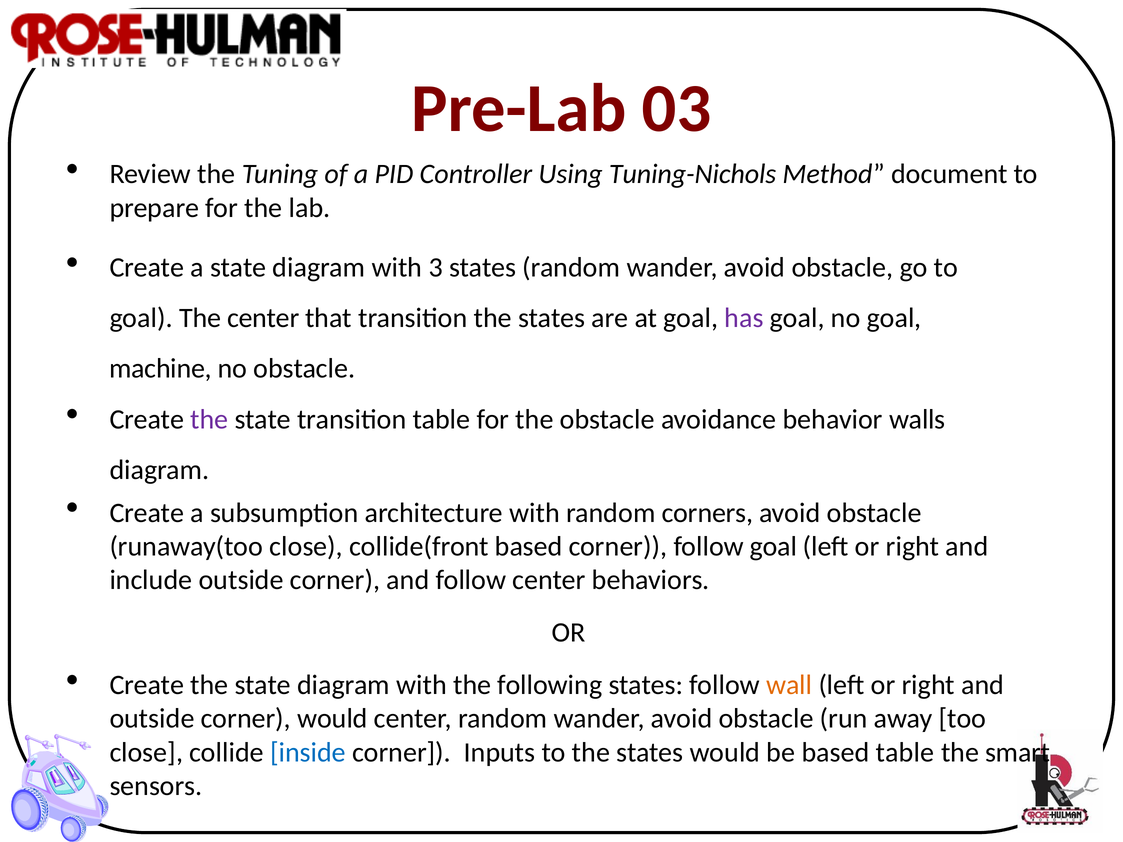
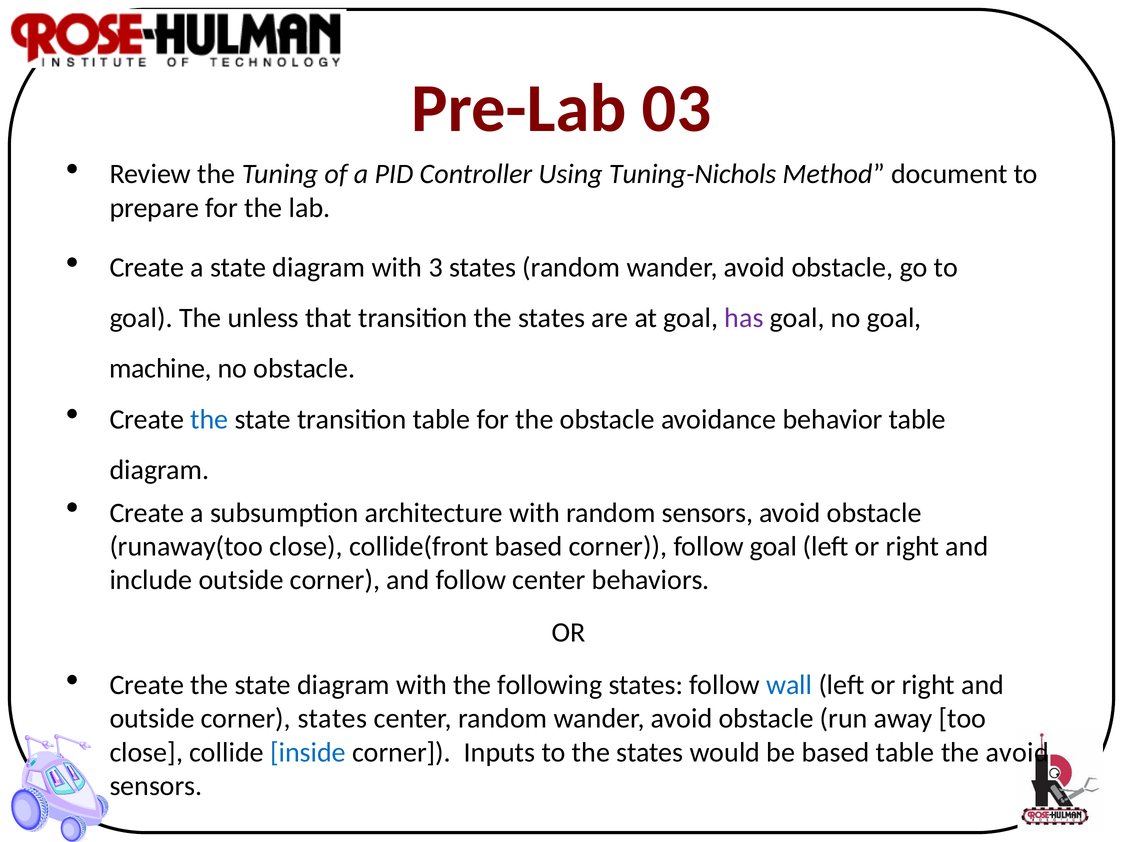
The center: center -> unless (263, 318)
the colour: purple -> blue (209, 419)
behavior walls: walls -> table (917, 419)
random corners: corners -> sensors (707, 513)
wall colour: orange -> blue (789, 685)
corner would: would -> states (332, 719)
the smart: smart -> avoid (1017, 753)
